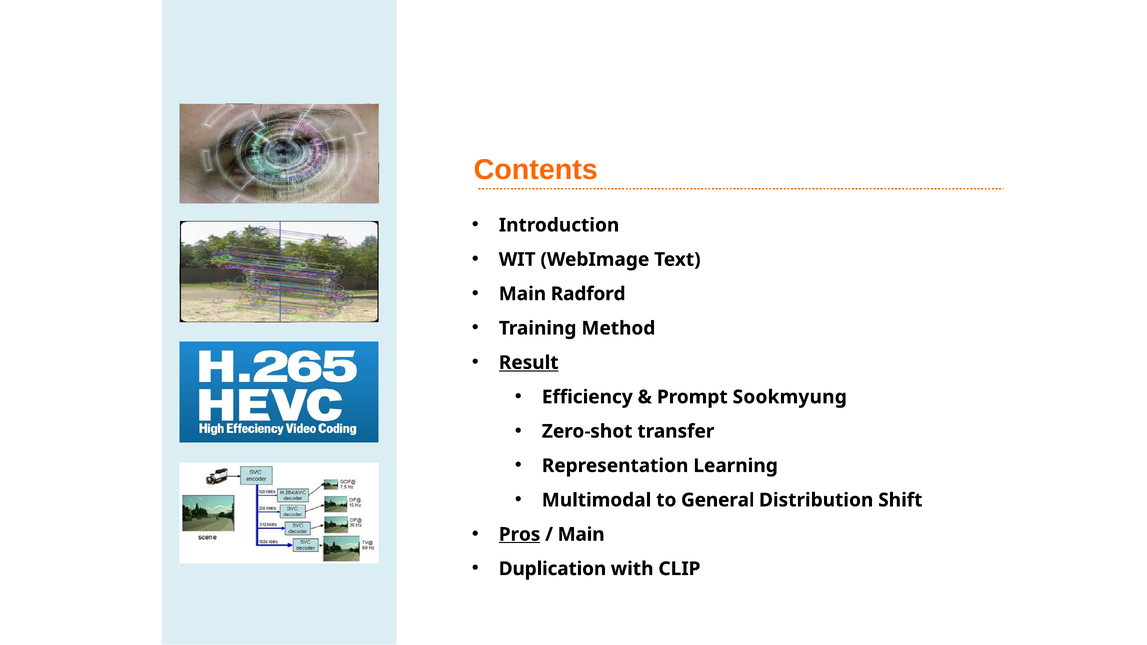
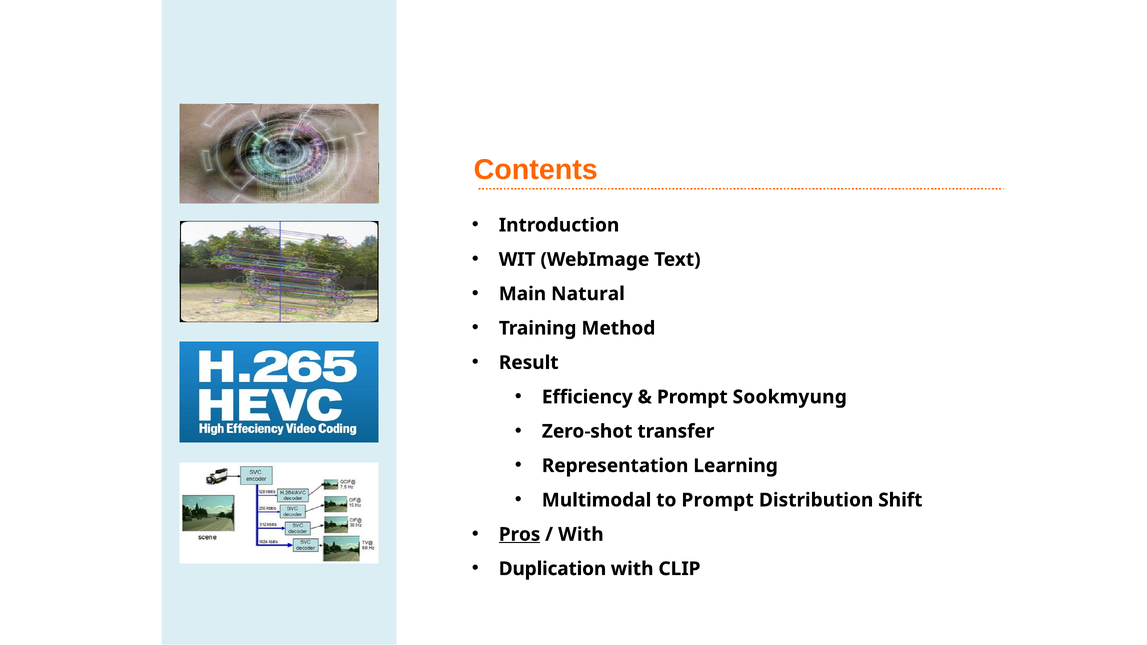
Radford: Radford -> Natural (588, 294)
Result underline: present -> none (529, 363)
to General: General -> Prompt (718, 500)
Main: Main -> With (581, 535)
